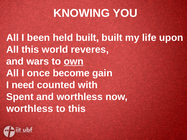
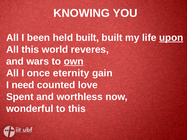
upon underline: none -> present (171, 38)
become: become -> eternity (71, 73)
with: with -> love (88, 85)
worthless: worthless -> wonderful (30, 109)
